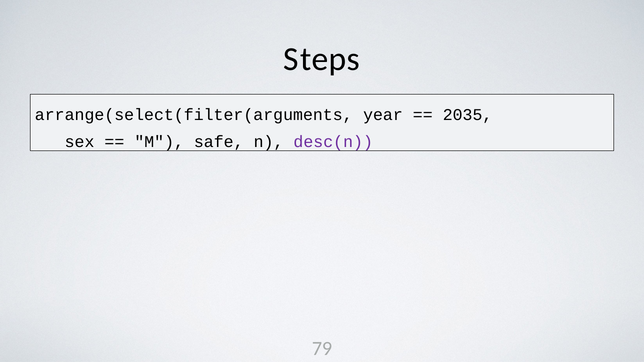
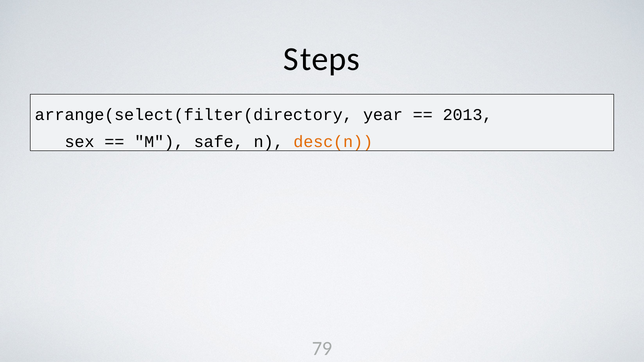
arrange(select(filter(arguments: arrange(select(filter(arguments -> arrange(select(filter(directory (194, 115)
2035: 2035 -> 2013 (468, 115)
desc(n colour: purple -> orange (333, 142)
